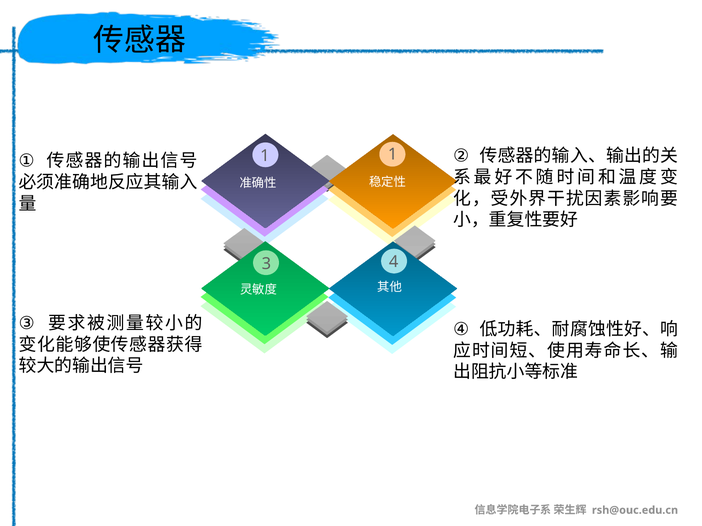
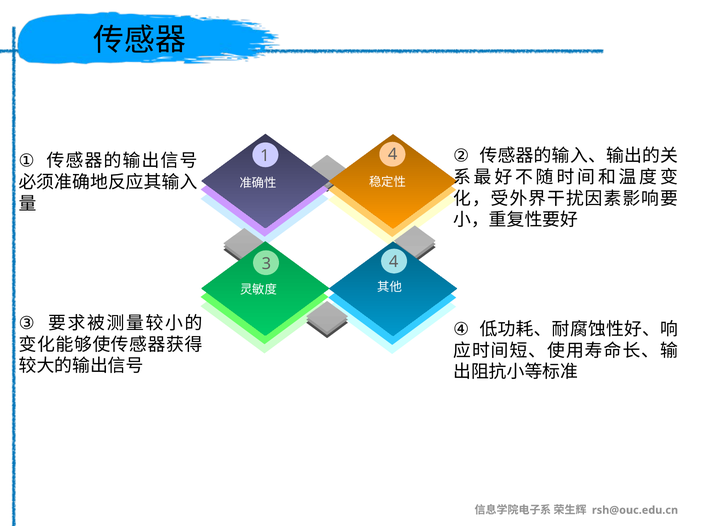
1 1: 1 -> 4 (393, 155)
